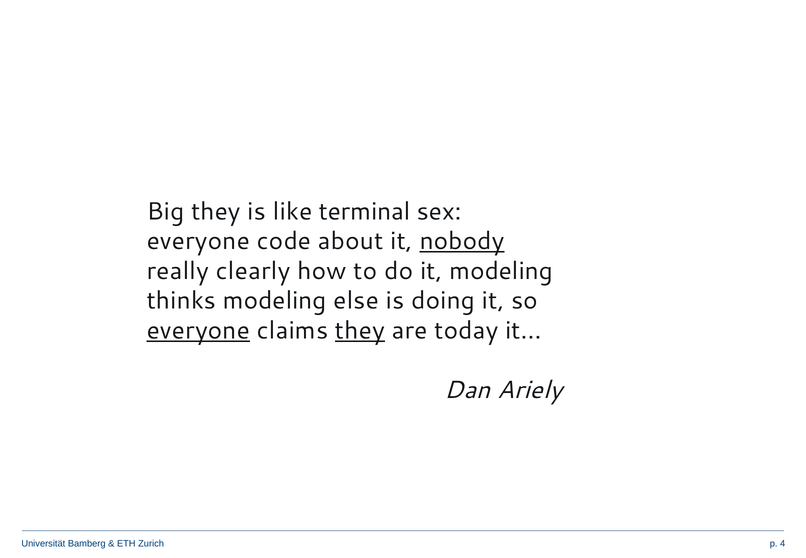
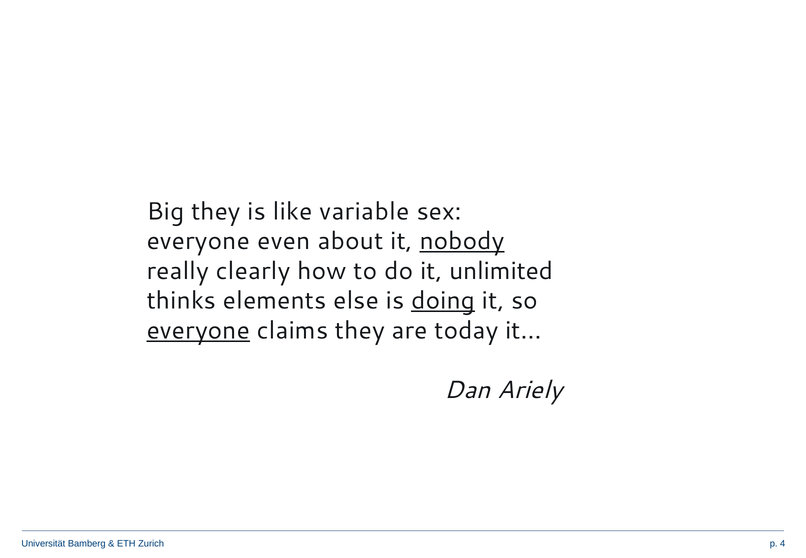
terminal: terminal -> variable (364, 211)
code: code -> even (284, 241)
it modeling: modeling -> unlimited (501, 271)
thinks modeling: modeling -> elements (275, 301)
doing underline: none -> present (443, 301)
they underline: present -> none (360, 330)
